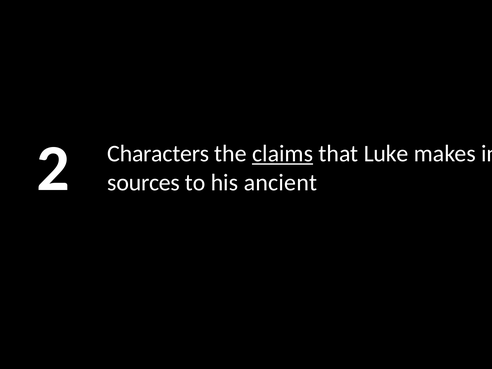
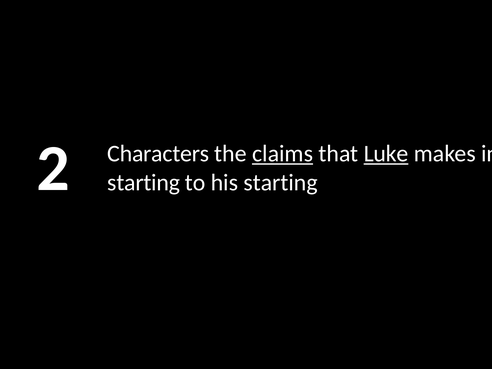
Luke underline: none -> present (386, 154)
sources: sources -> starting (144, 182)
his ancient: ancient -> starting (281, 182)
